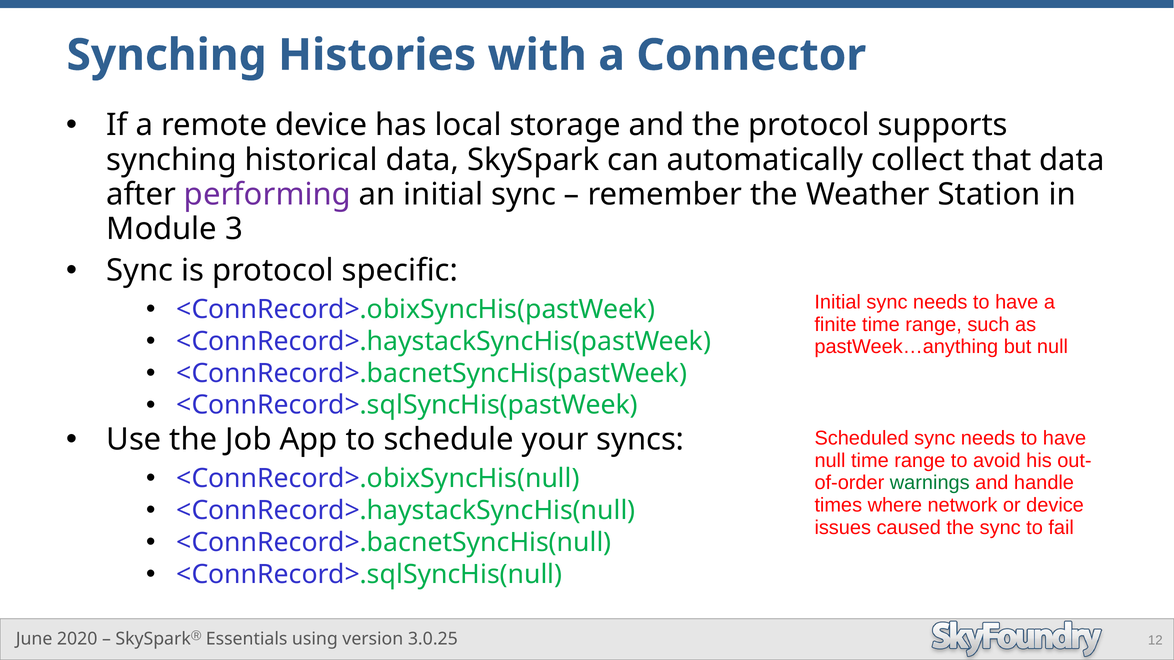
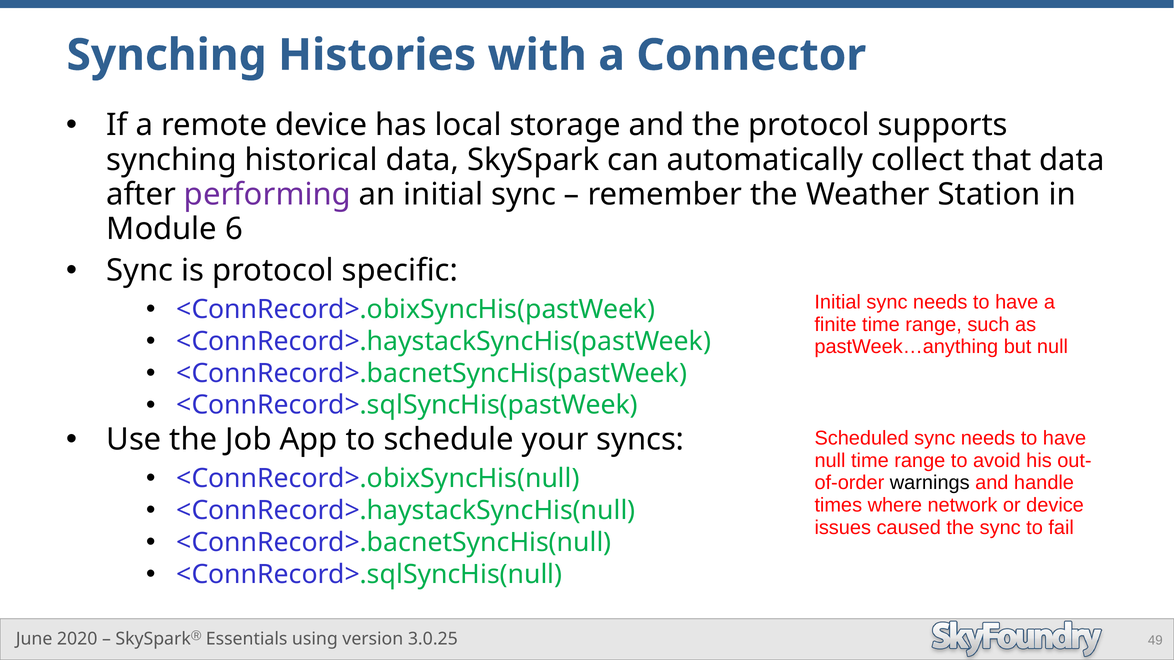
3: 3 -> 6 (234, 229)
warnings colour: green -> black (930, 483)
12: 12 -> 49 (1155, 641)
